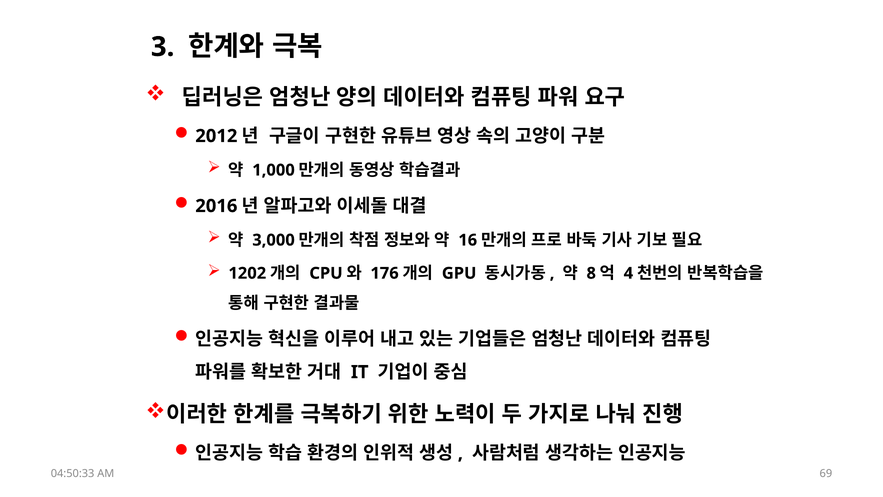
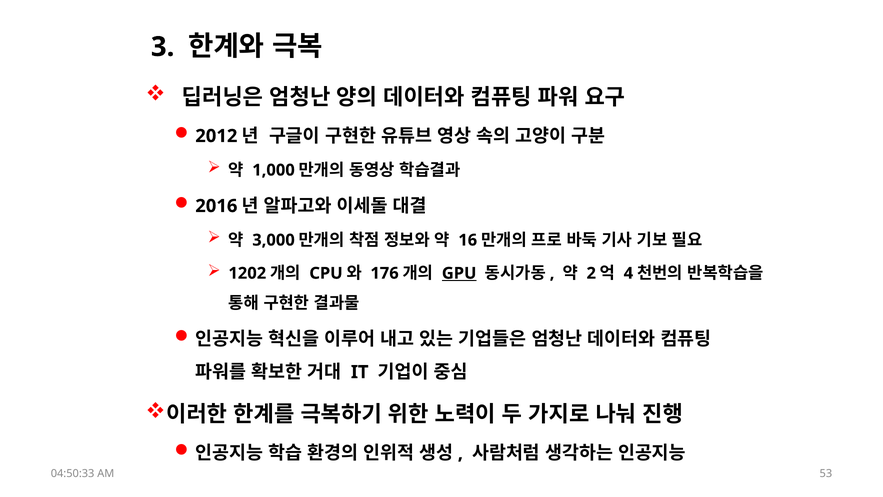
GPU underline: none -> present (459, 273)
8: 8 -> 2 (591, 273)
69: 69 -> 53 (826, 473)
